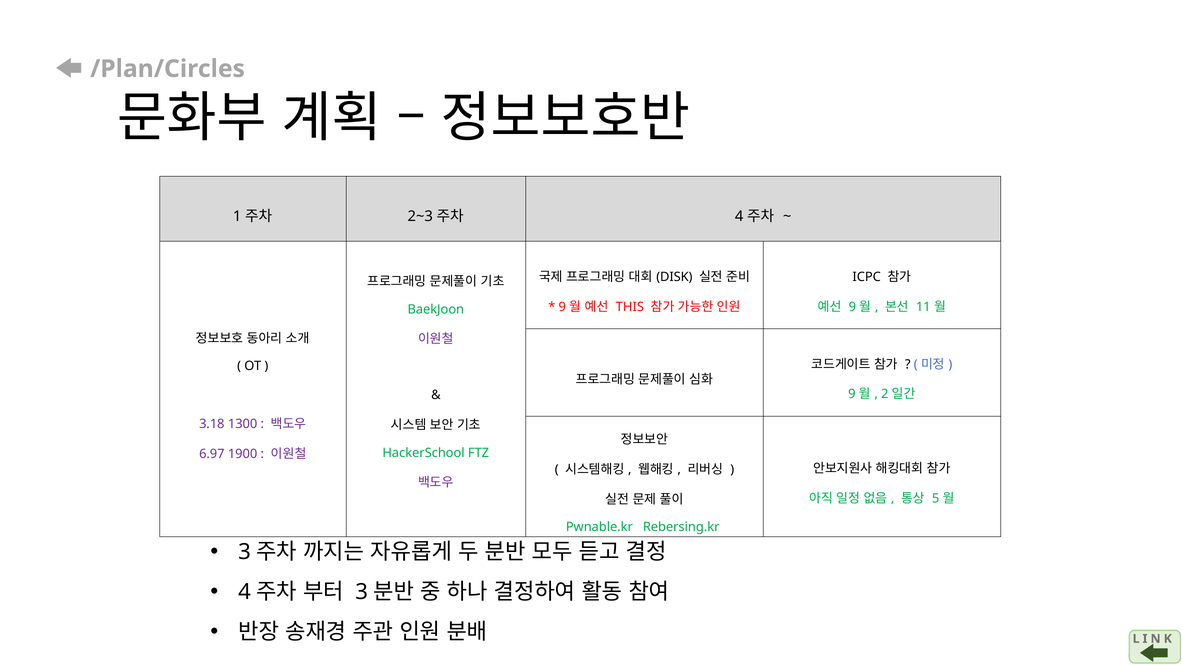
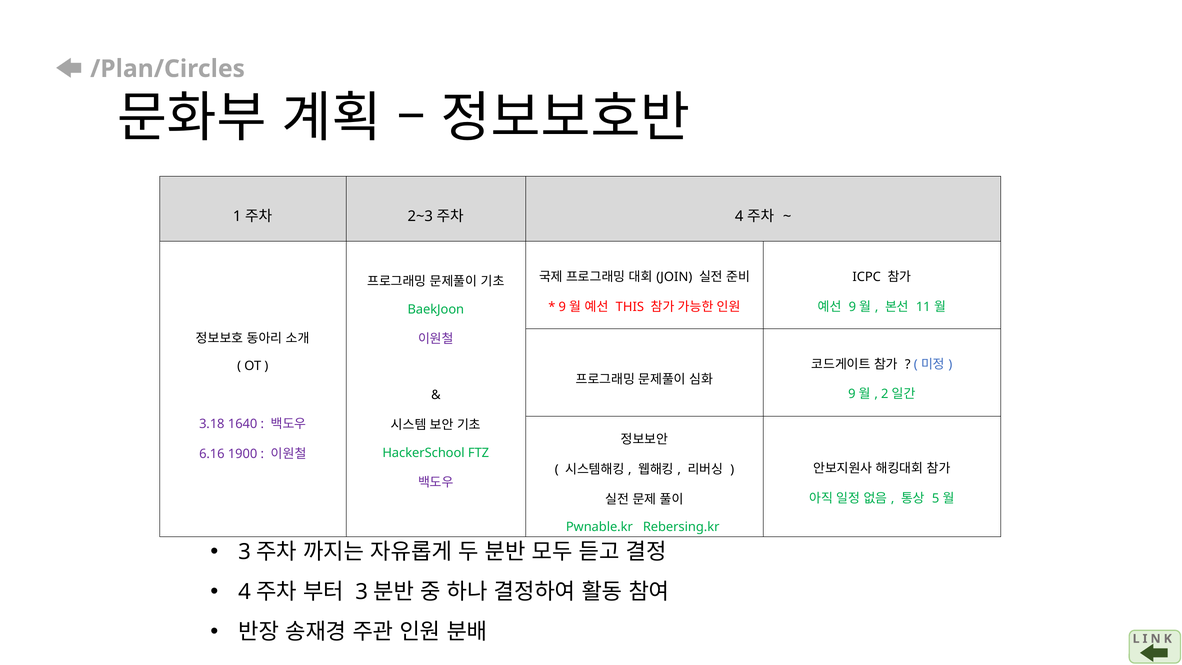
DISK: DISK -> JOIN (674, 277)
1300: 1300 -> 1640 (243, 424)
6.97: 6.97 -> 6.16 (212, 454)
